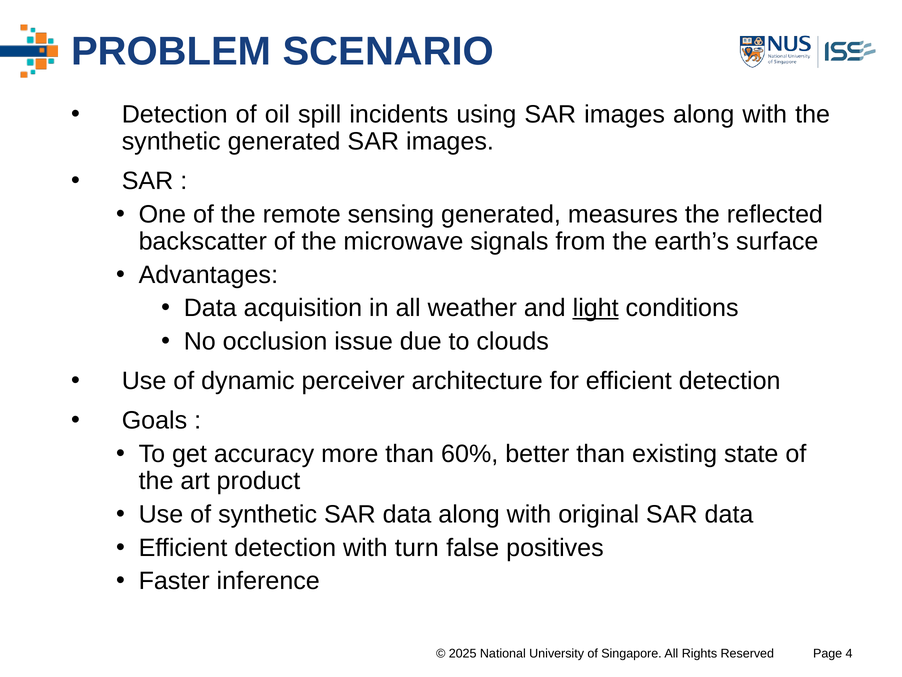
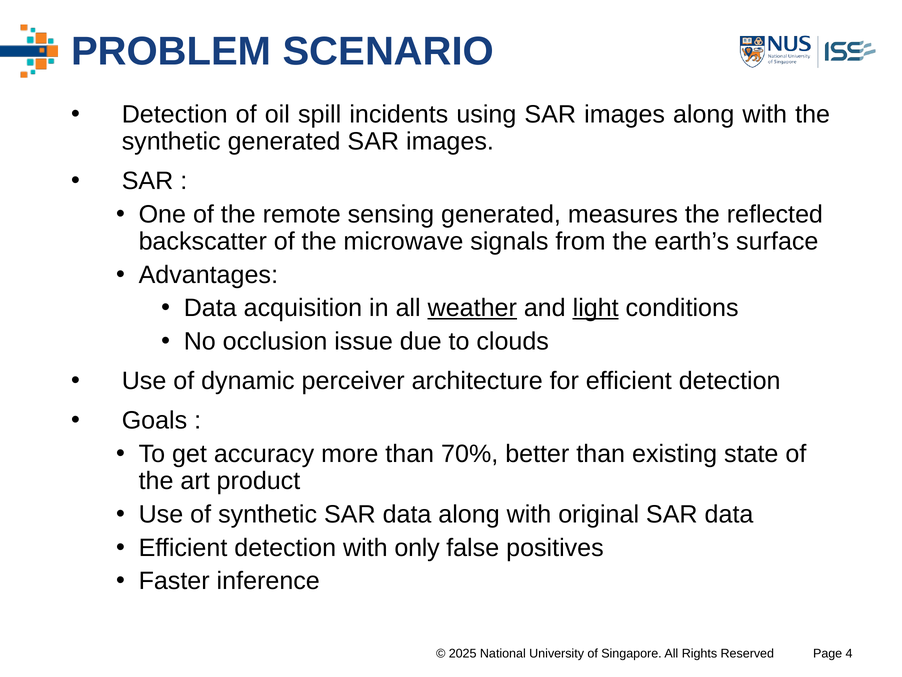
weather underline: none -> present (472, 308)
60%: 60% -> 70% (470, 454)
turn: turn -> only (417, 547)
